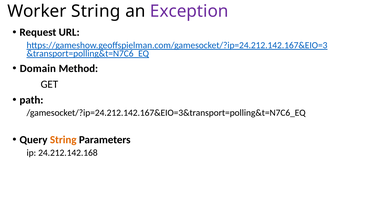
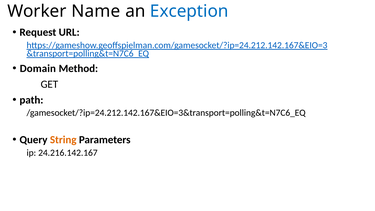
Worker String: String -> Name (96, 11)
Exception colour: purple -> blue (189, 11)
24.212.142.168: 24.212.142.168 -> 24.216.142.167 (68, 153)
